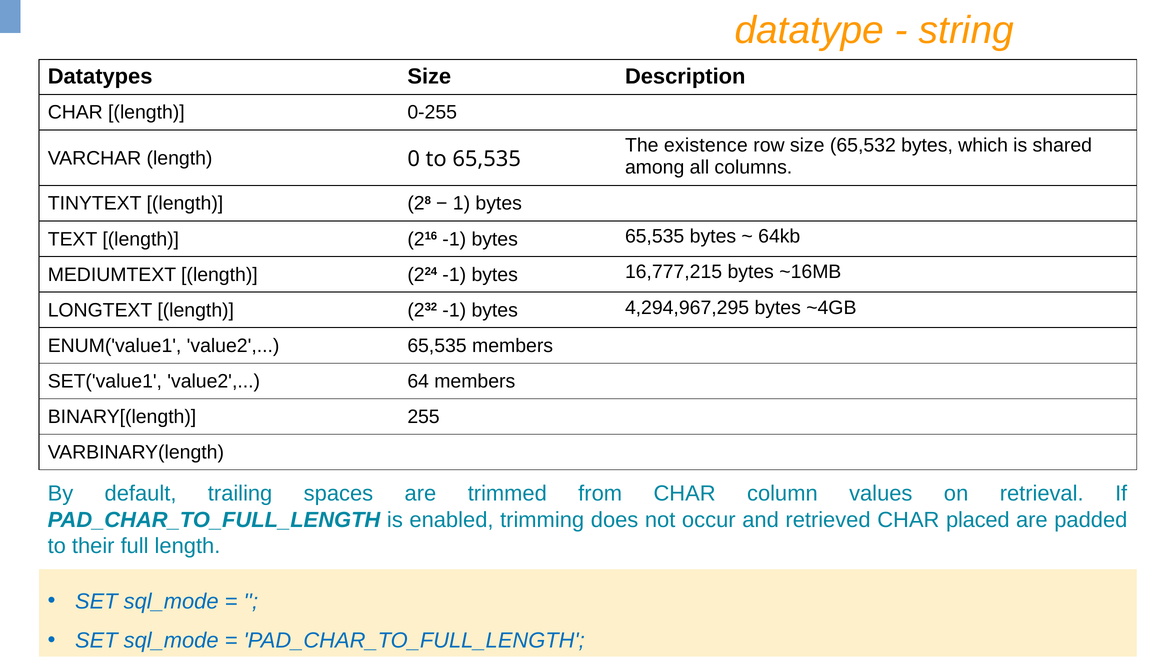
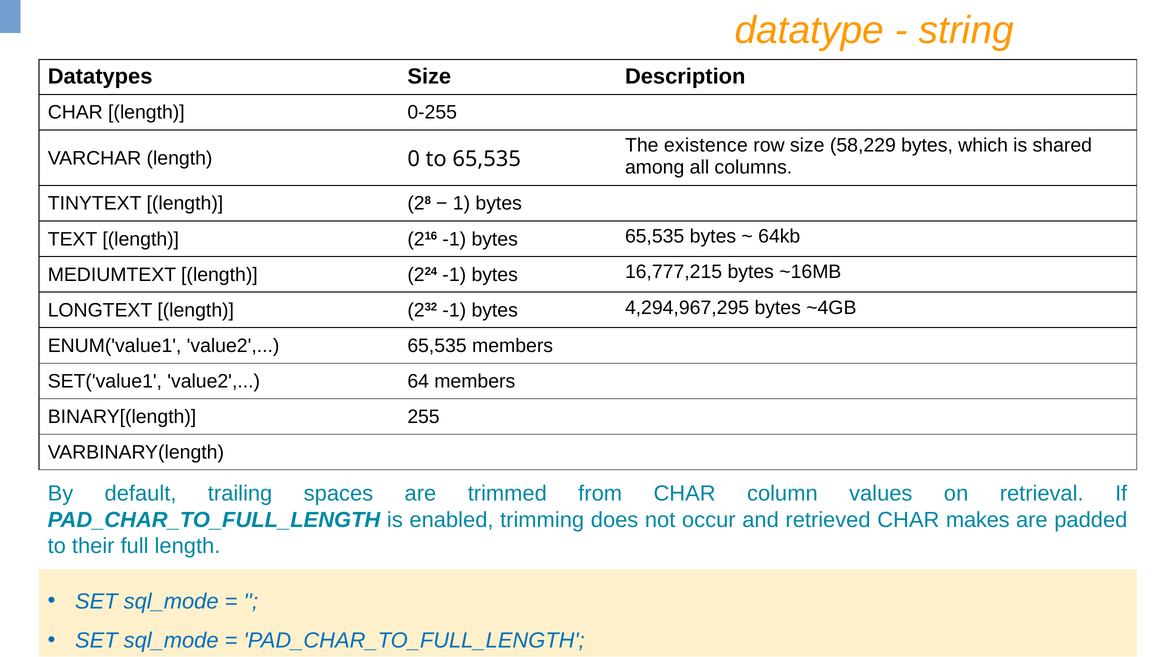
65,532: 65,532 -> 58,229 (863, 146)
placed: placed -> makes (978, 520)
